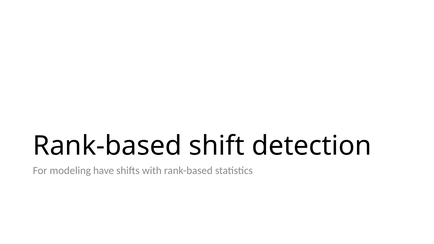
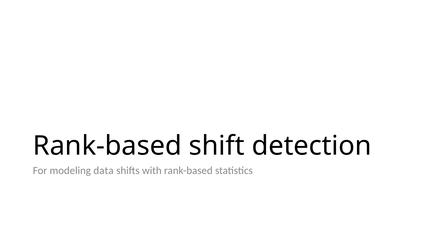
have: have -> data (104, 171)
